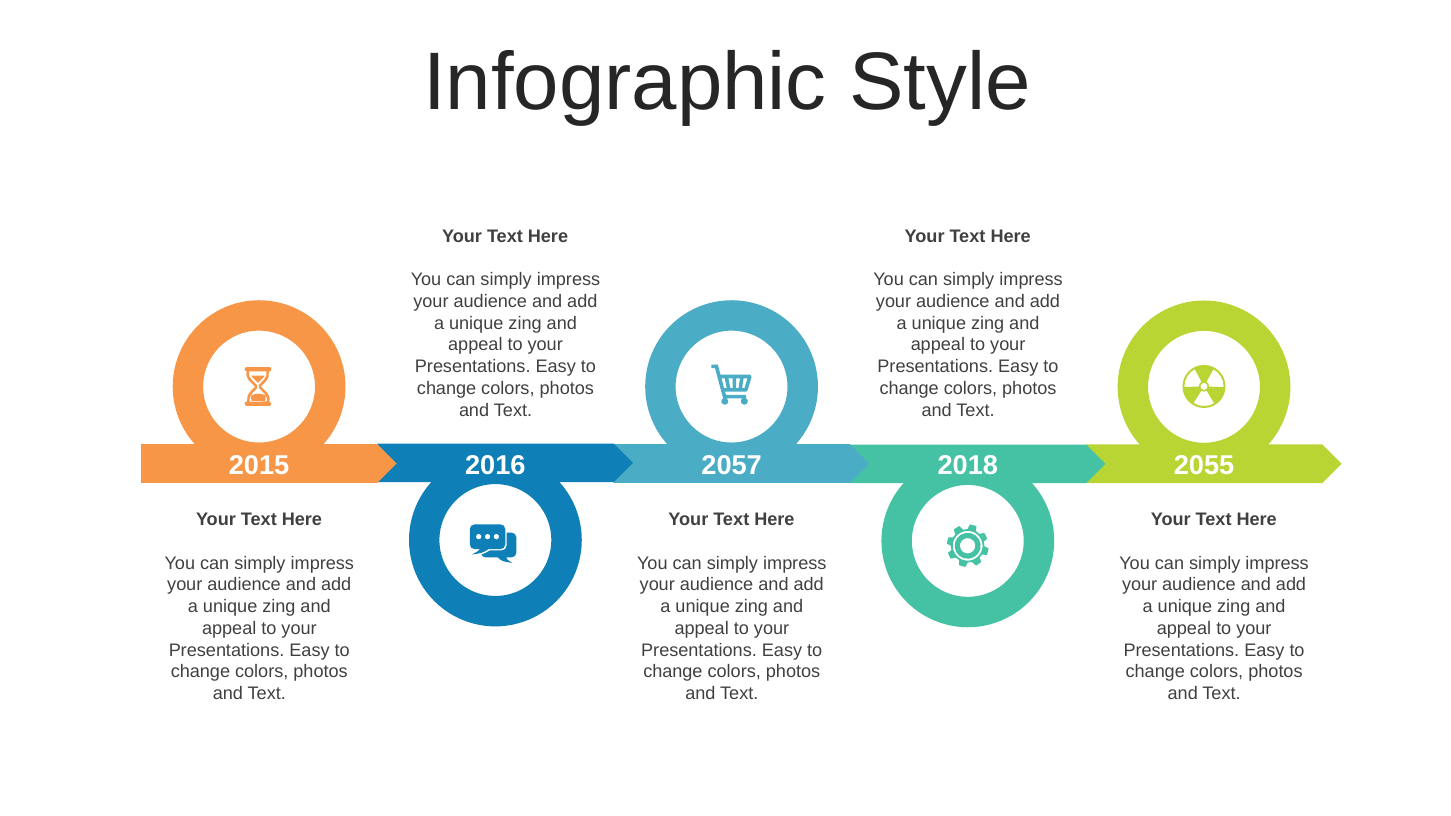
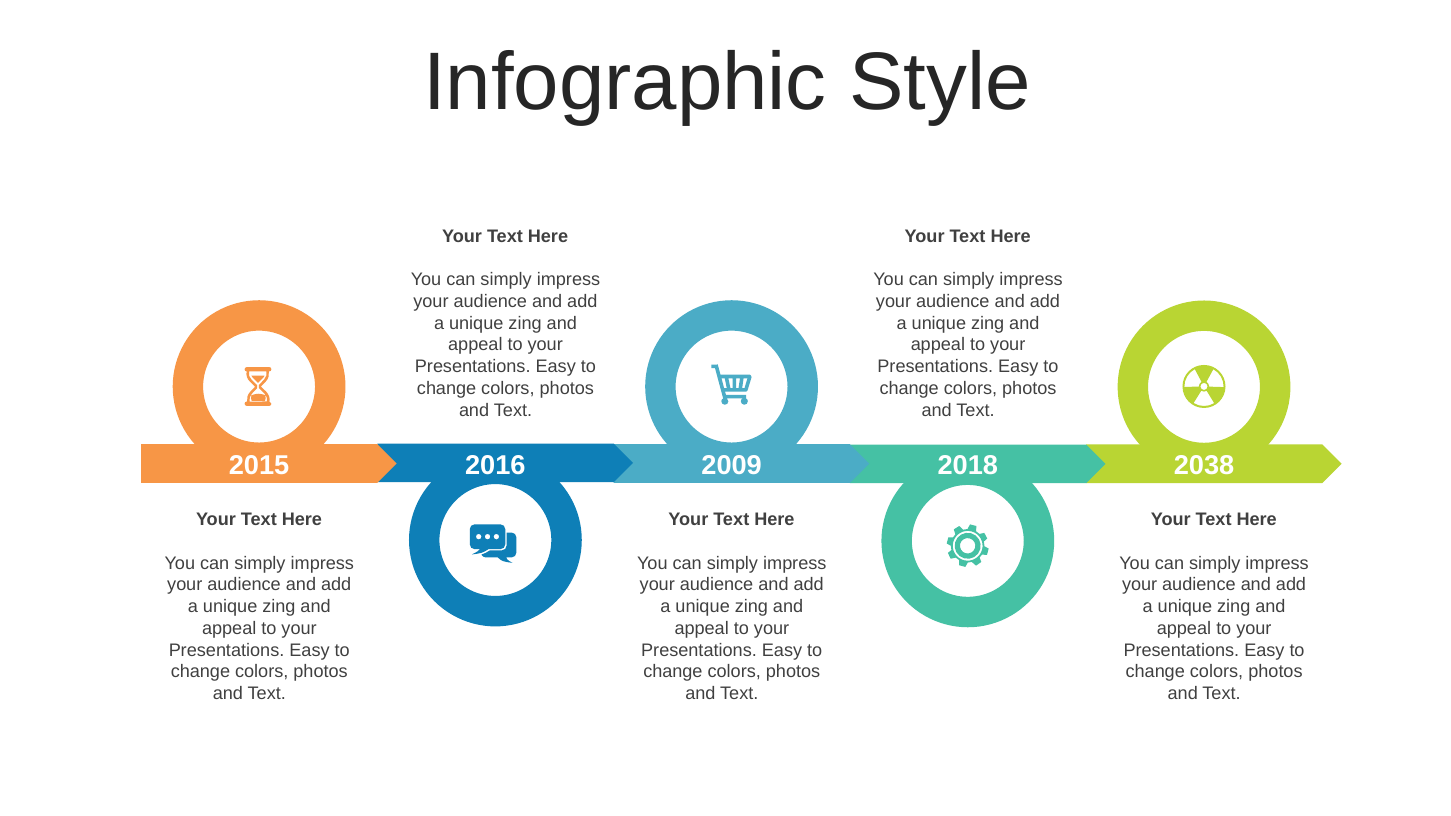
2057: 2057 -> 2009 (732, 465)
2055: 2055 -> 2038 (1204, 465)
